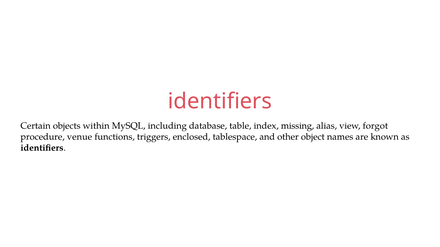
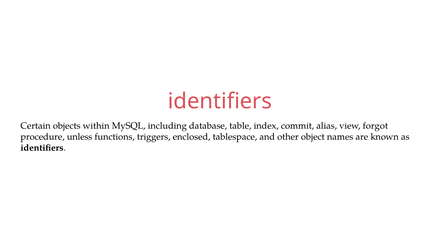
missing: missing -> commit (298, 126)
venue: venue -> unless (80, 137)
